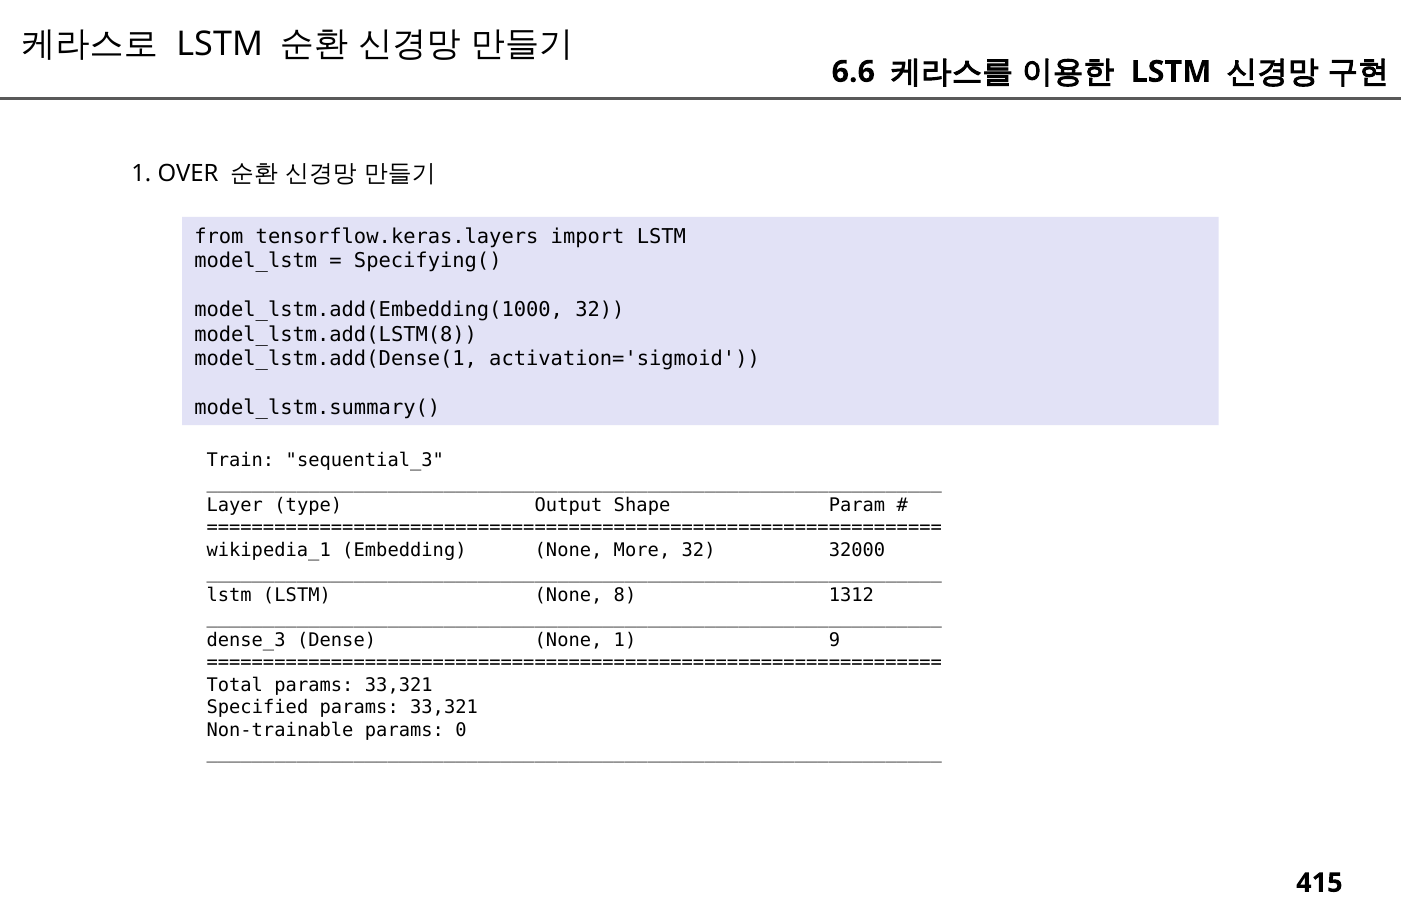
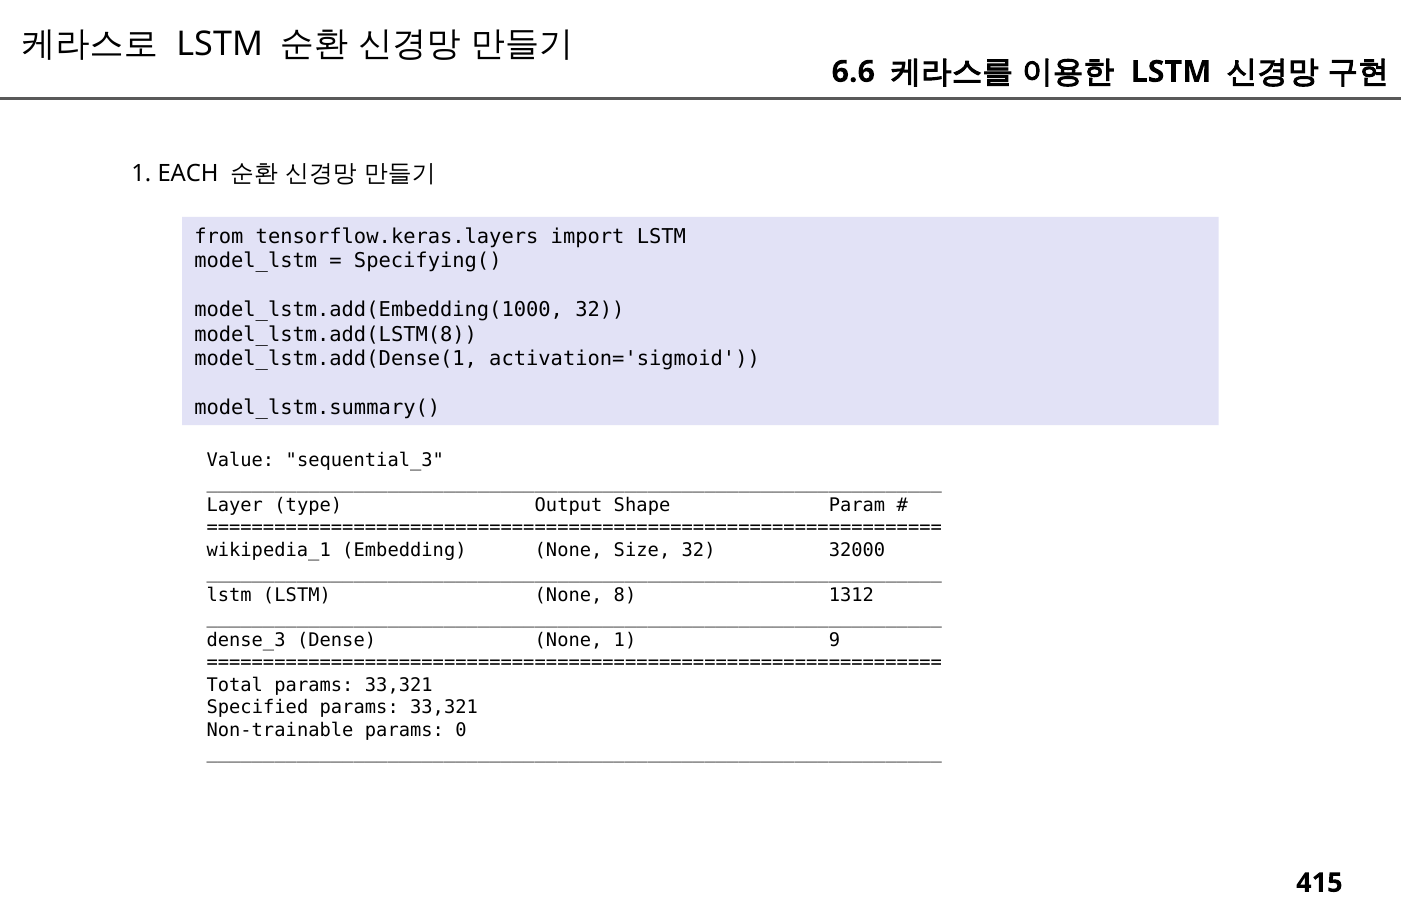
OVER: OVER -> EACH (188, 173)
Train: Train -> Value (240, 460)
More: More -> Size (642, 550)
